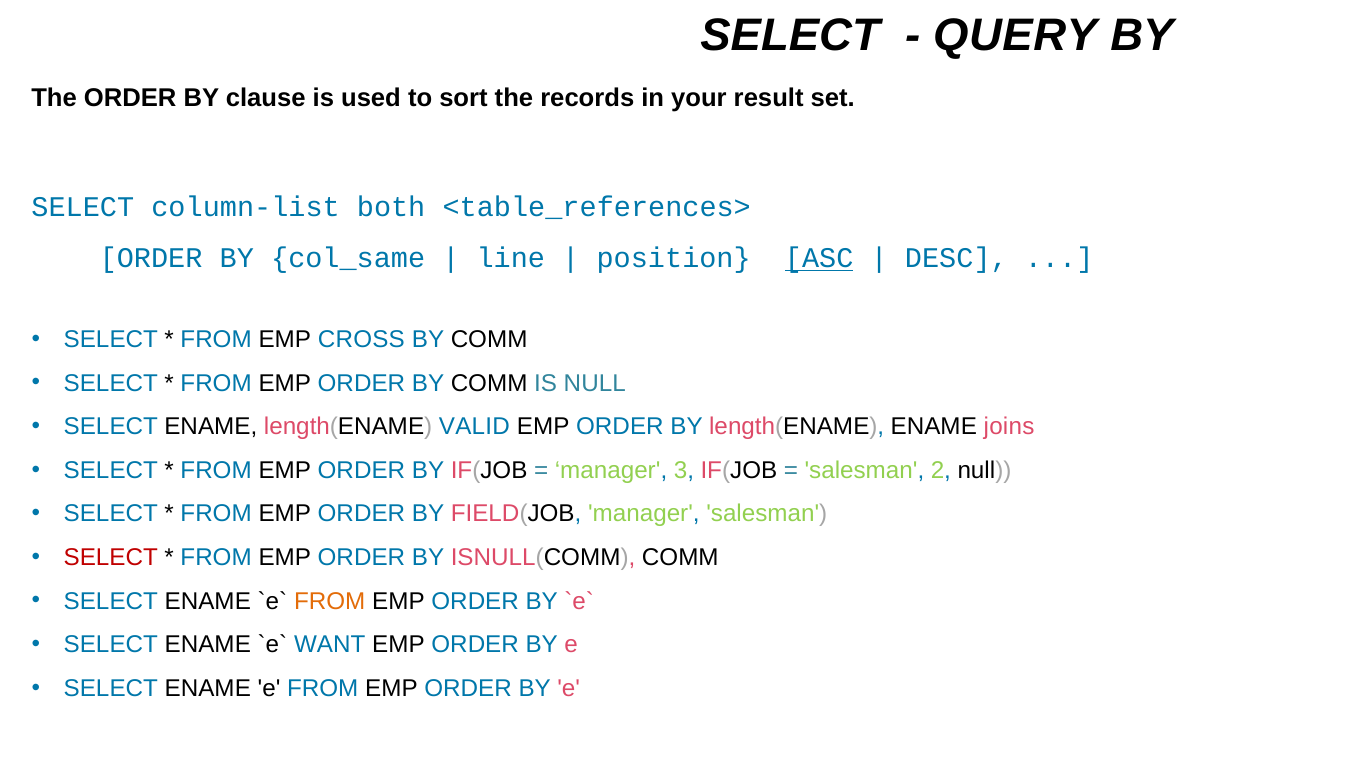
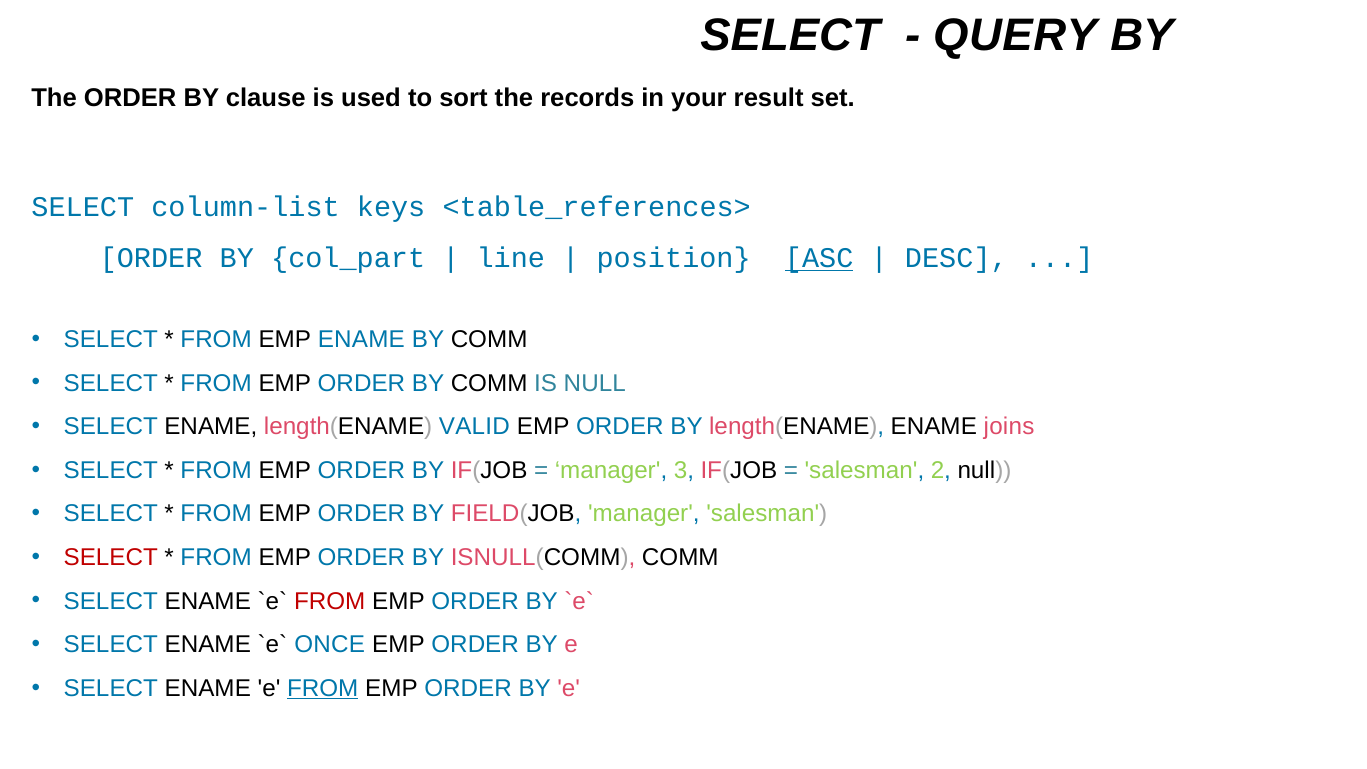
both: both -> keys (391, 207)
col_same: col_same -> col_part (348, 258)
EMP CROSS: CROSS -> ENAME (361, 340)
FROM colour: orange -> red (330, 601)
WANT: WANT -> ONCE (330, 645)
FROM underline: none -> present (323, 688)
